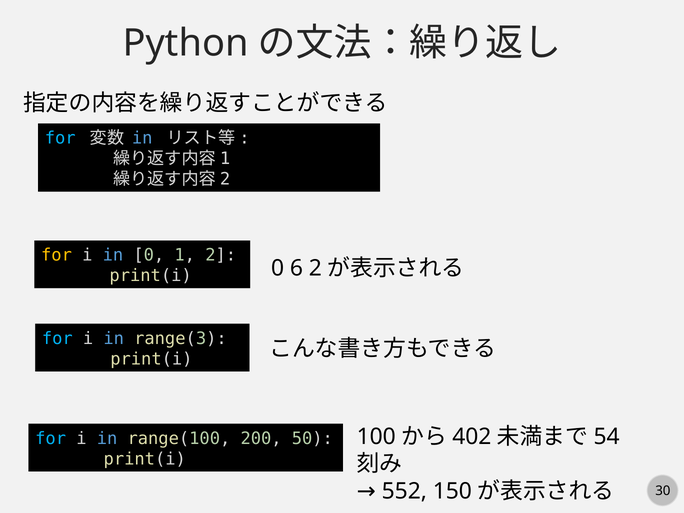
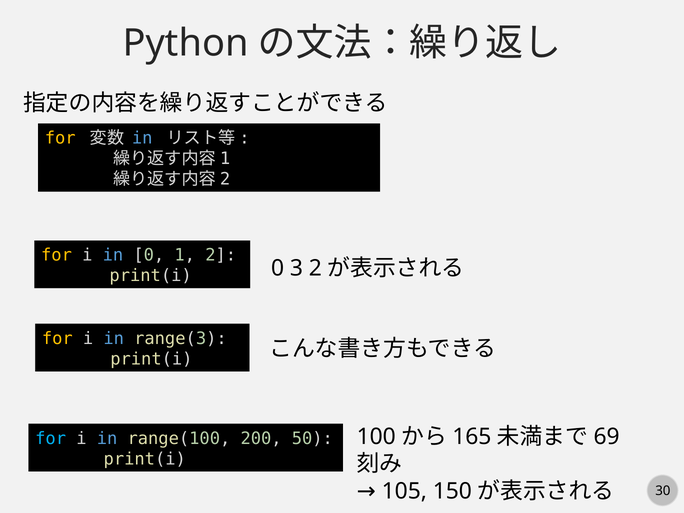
for colour: light blue -> yellow (60, 138)
6: 6 -> 3 (296, 268)
for colour: light blue -> yellow (57, 338)
402: 402 -> 165 (472, 437)
54: 54 -> 69 (607, 437)
552: 552 -> 105 (404, 491)
